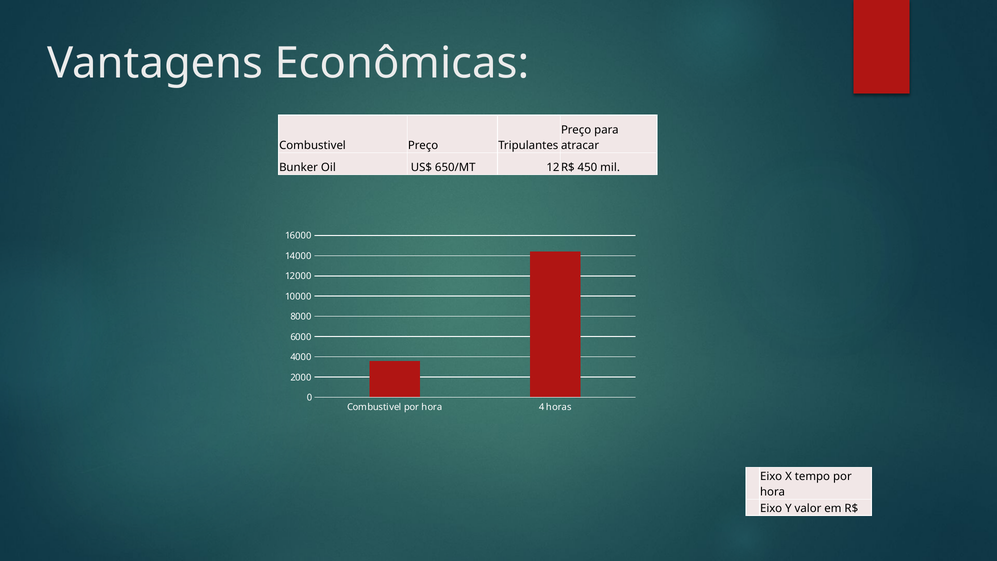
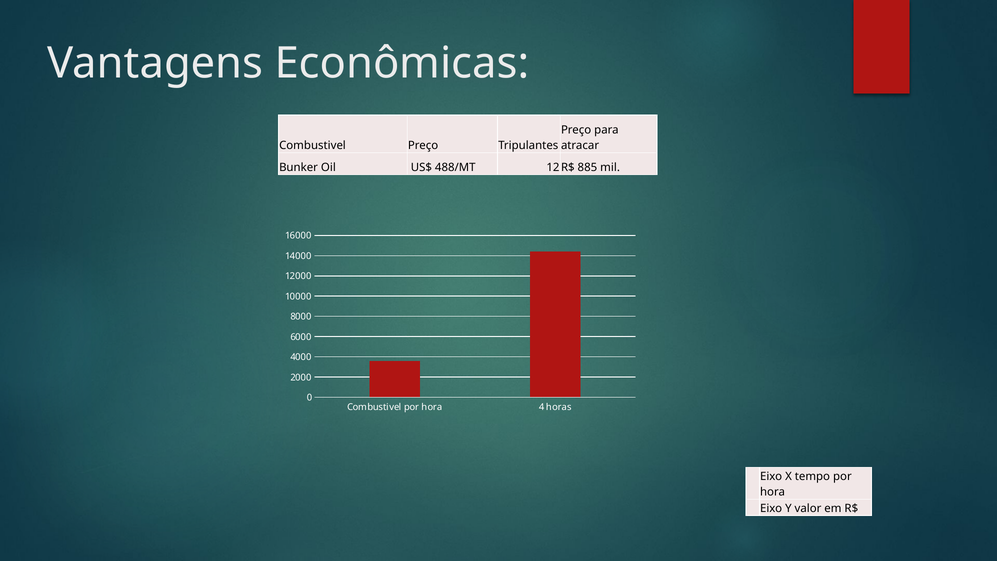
650/MT: 650/MT -> 488/MT (455, 168)
450: 450 -> 885 (587, 168)
